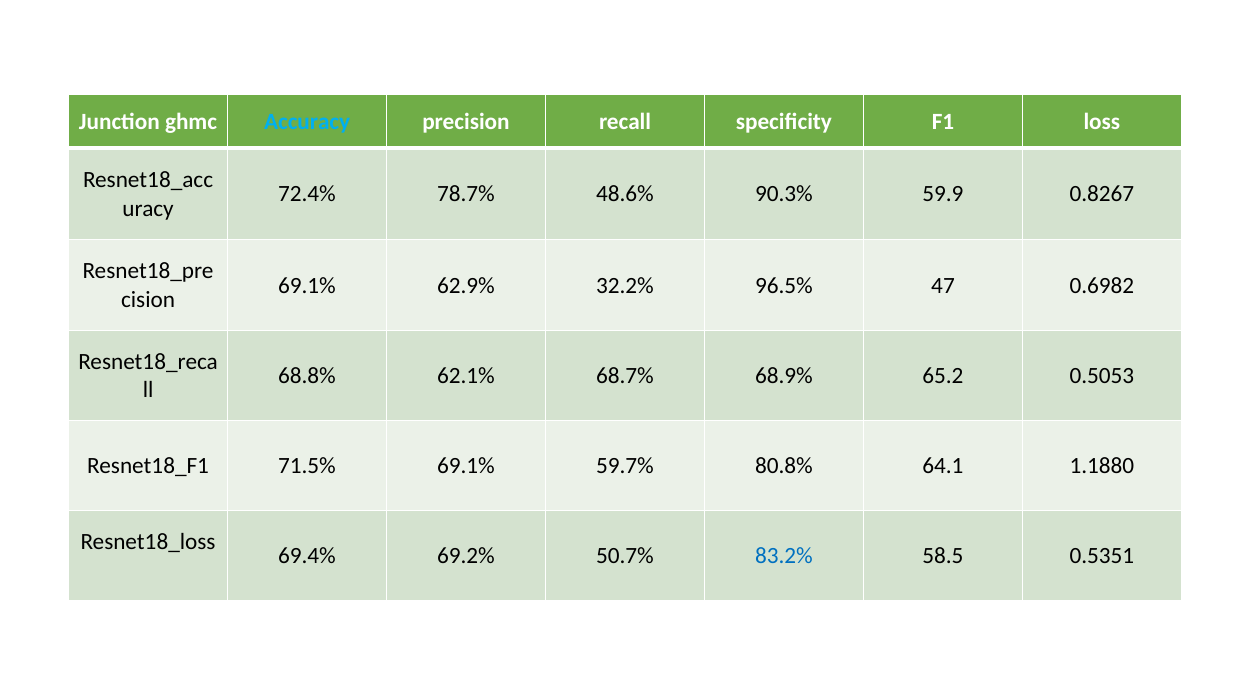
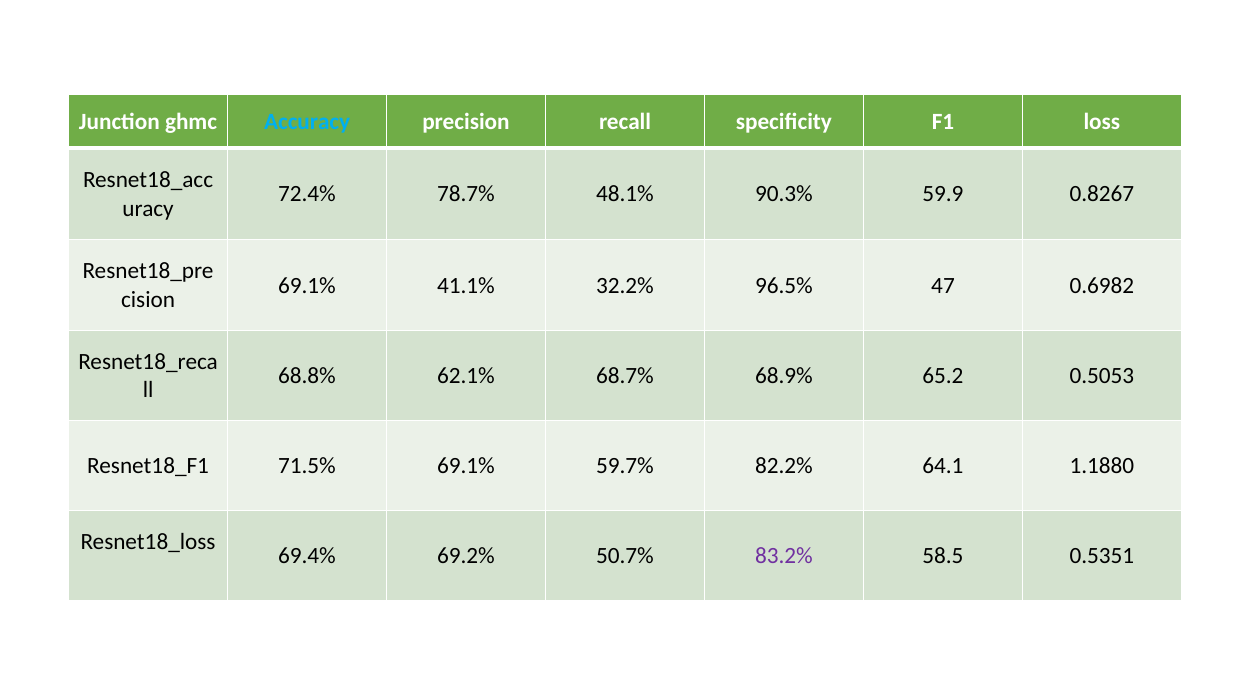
48.6%: 48.6% -> 48.1% (625, 194)
62.9%: 62.9% -> 41.1% (466, 285)
80.8%: 80.8% -> 82.2% (784, 466)
83.2% colour: blue -> purple (784, 556)
